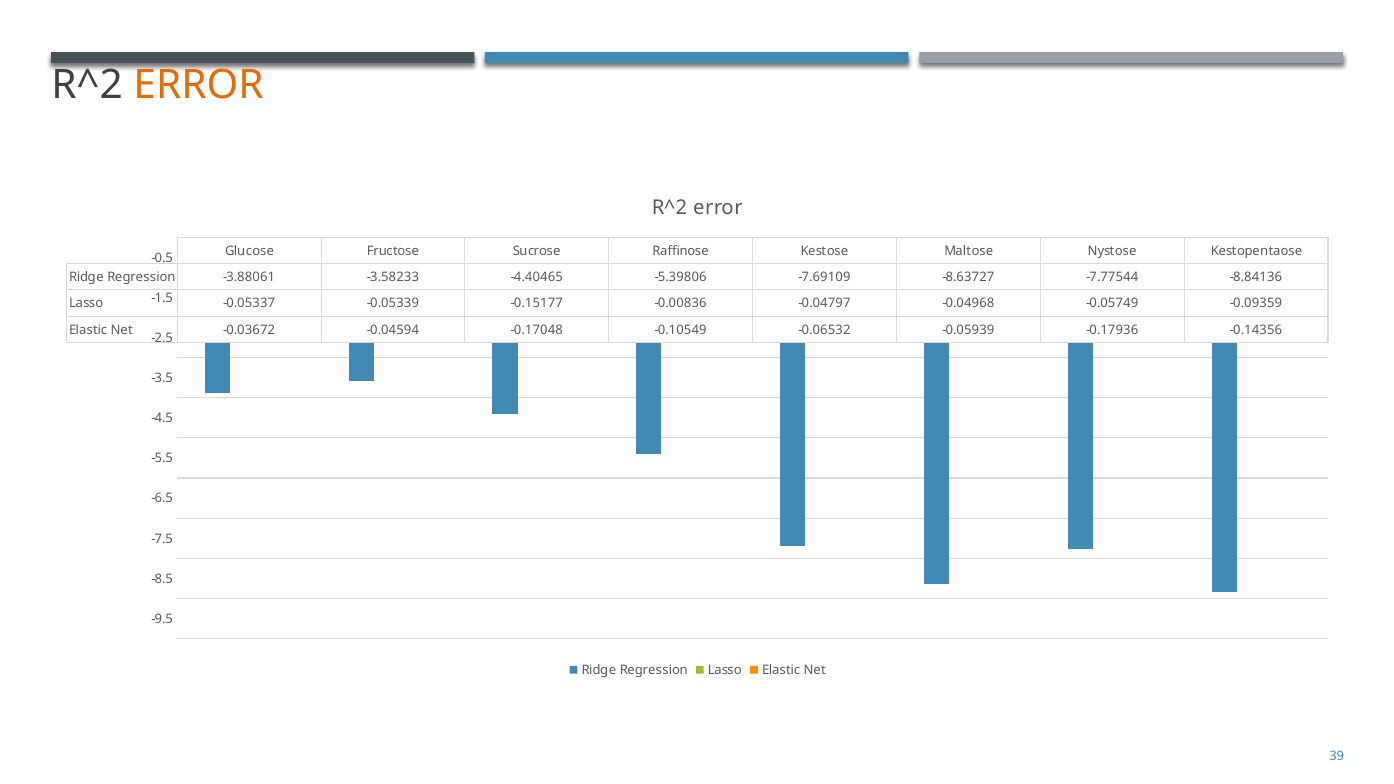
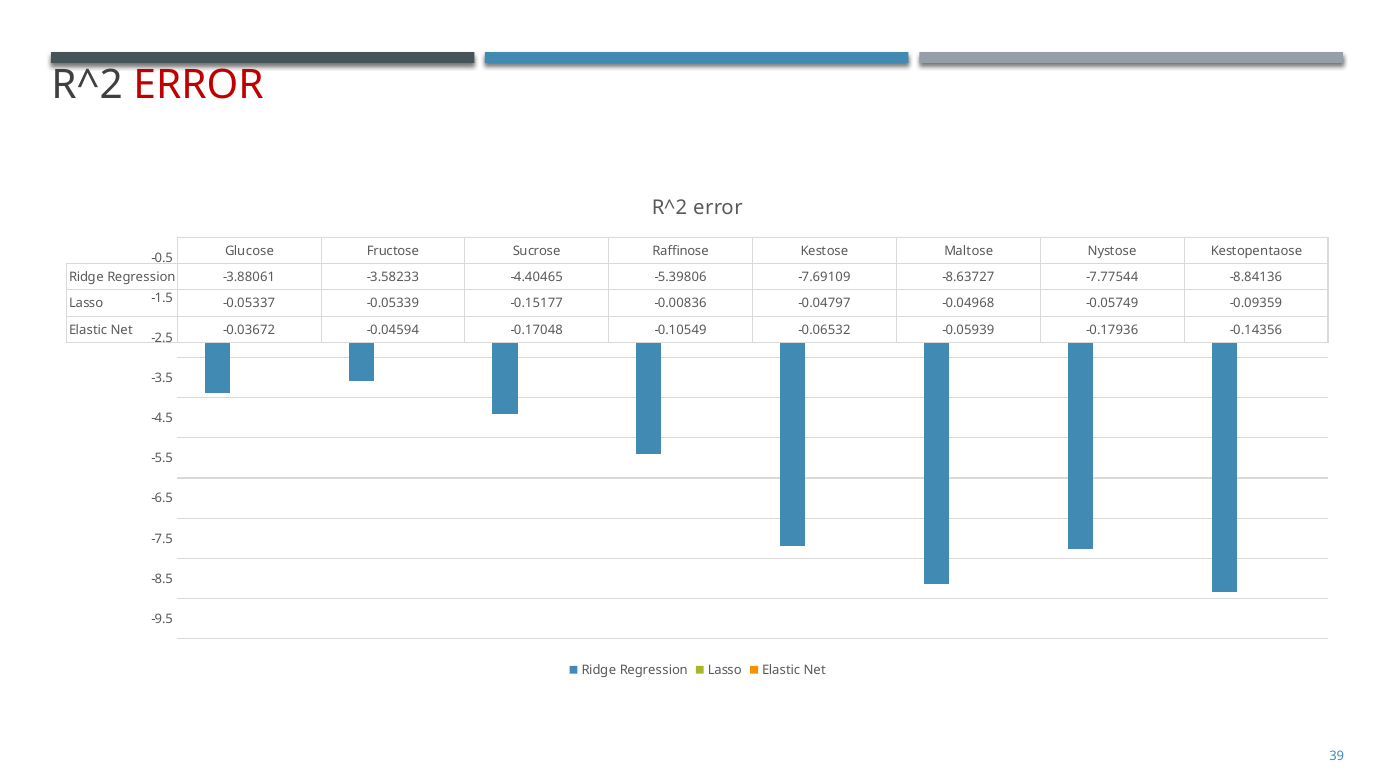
ERROR colour: orange -> red (199, 85)
